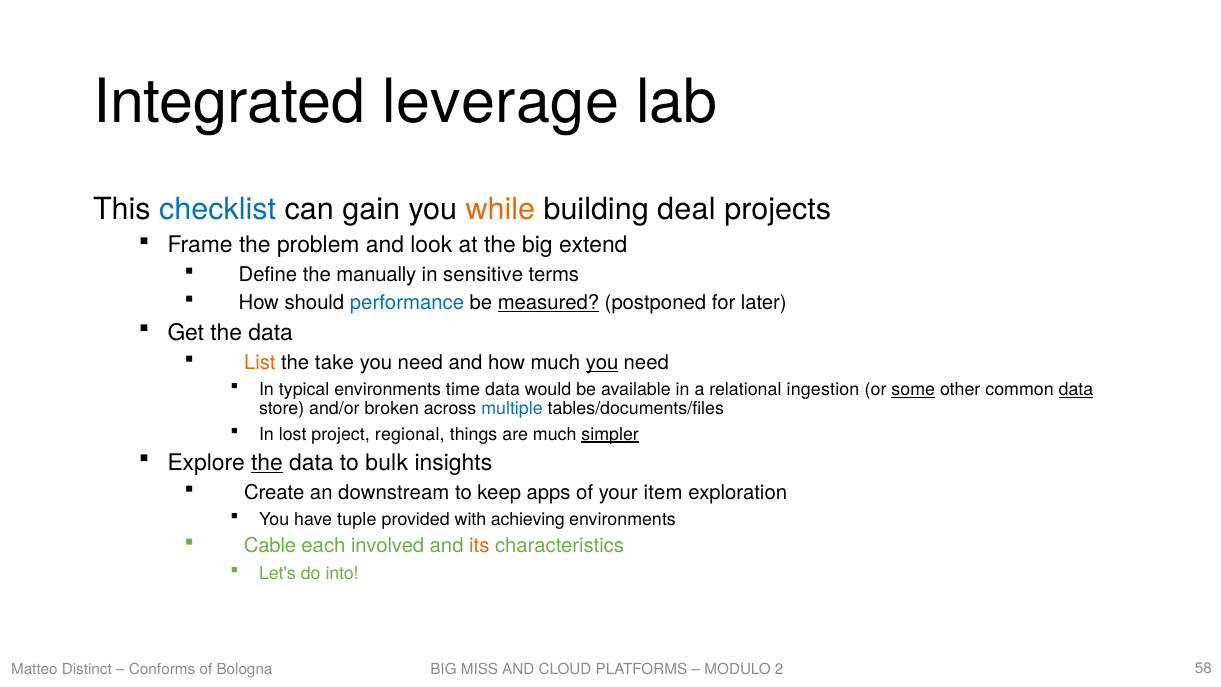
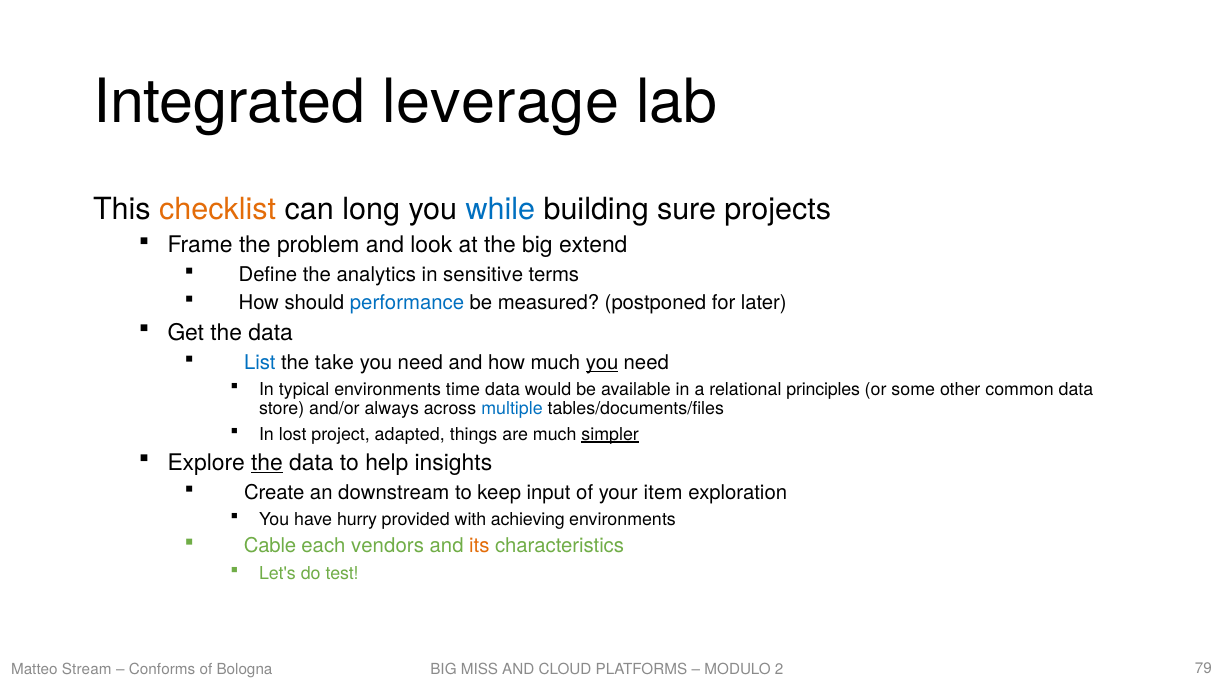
checklist colour: blue -> orange (218, 210)
gain: gain -> long (371, 210)
while colour: orange -> blue (500, 210)
deal: deal -> sure (687, 210)
manually: manually -> analytics (376, 275)
measured underline: present -> none (548, 303)
List colour: orange -> blue (260, 362)
ingestion: ingestion -> principles (823, 389)
some underline: present -> none (913, 389)
data underline: present -> none (1076, 389)
broken: broken -> always (392, 409)
regional: regional -> adapted (410, 434)
bulk: bulk -> help (387, 463)
apps: apps -> input (549, 492)
tuple: tuple -> hurry (357, 519)
involved: involved -> vendors (387, 546)
into: into -> test (342, 573)
Distinct: Distinct -> Stream (87, 670)
58: 58 -> 79 (1203, 668)
